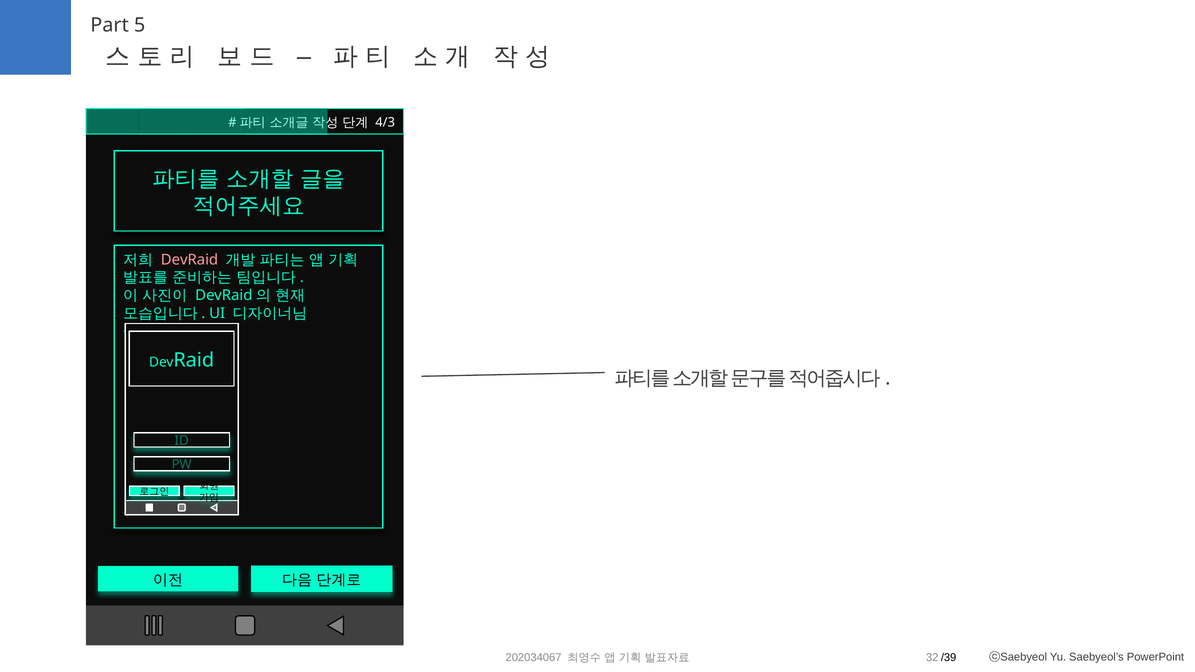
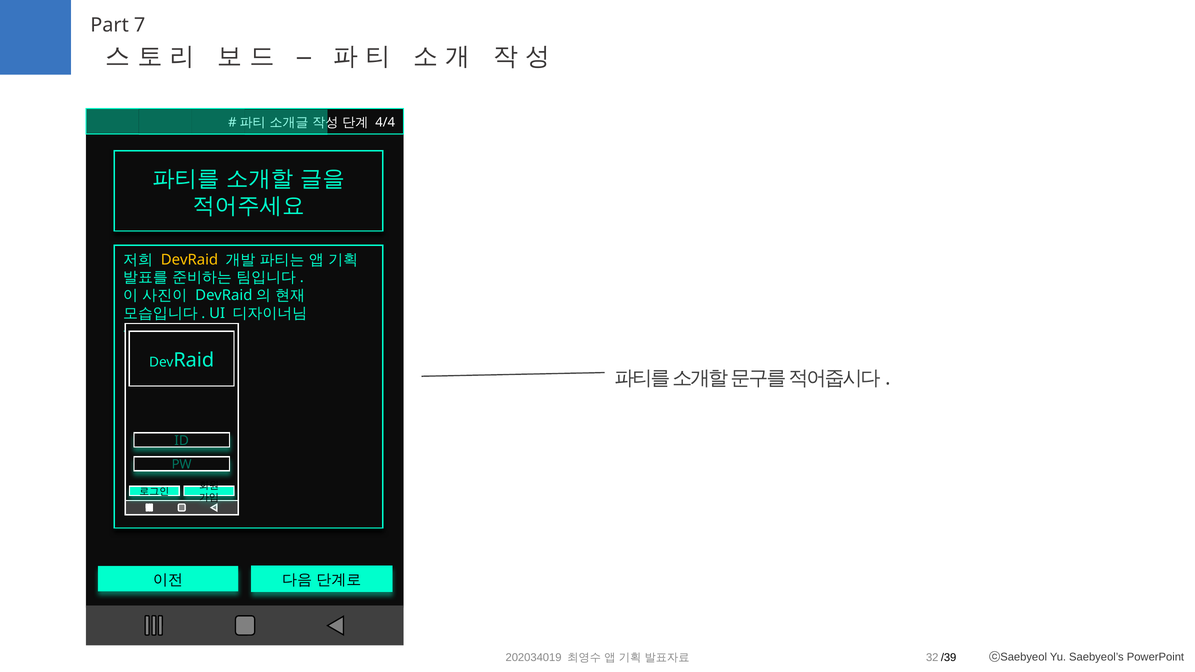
5: 5 -> 7 (140, 25)
4/3: 4/3 -> 4/4 (385, 122)
DevRaid colour: pink -> yellow (189, 260)
202034067: 202034067 -> 202034019 (534, 658)
